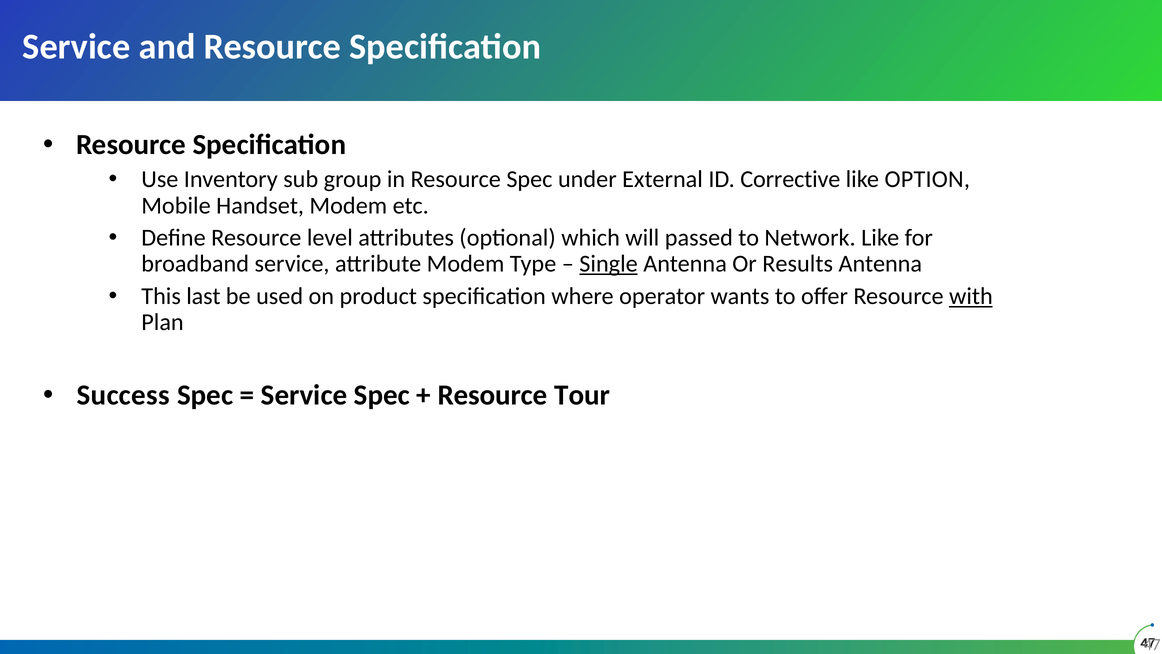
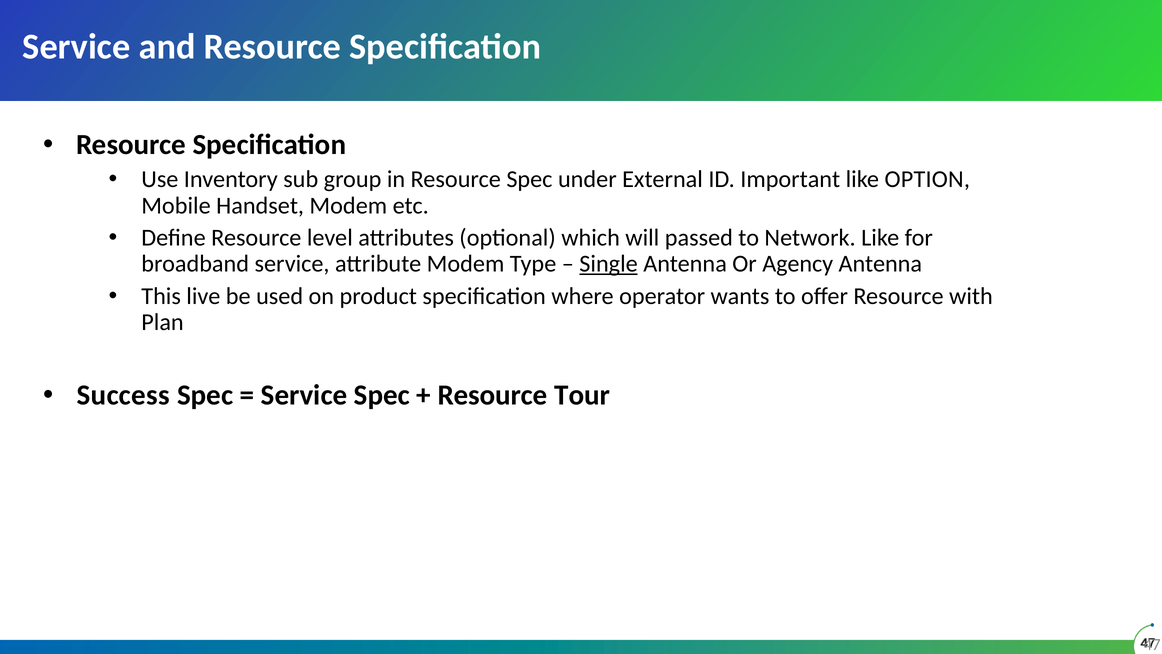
Corrective: Corrective -> Important (790, 179)
Results: Results -> Agency (798, 264)
last: last -> live (203, 296)
with underline: present -> none (971, 296)
